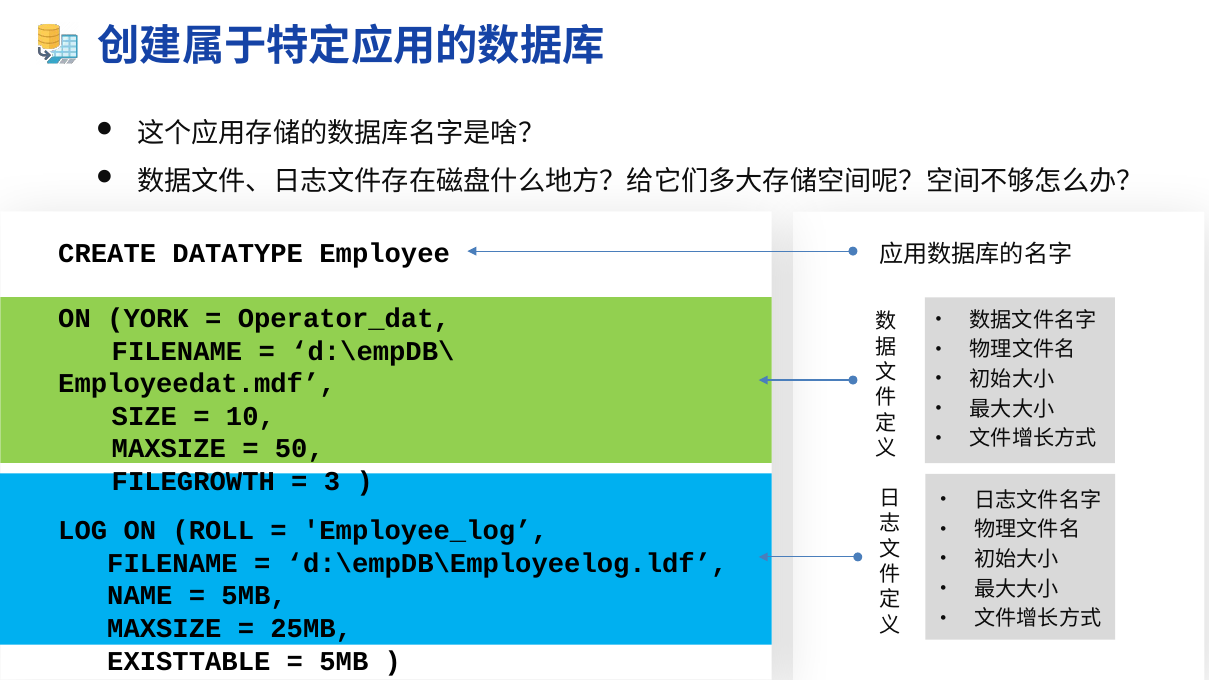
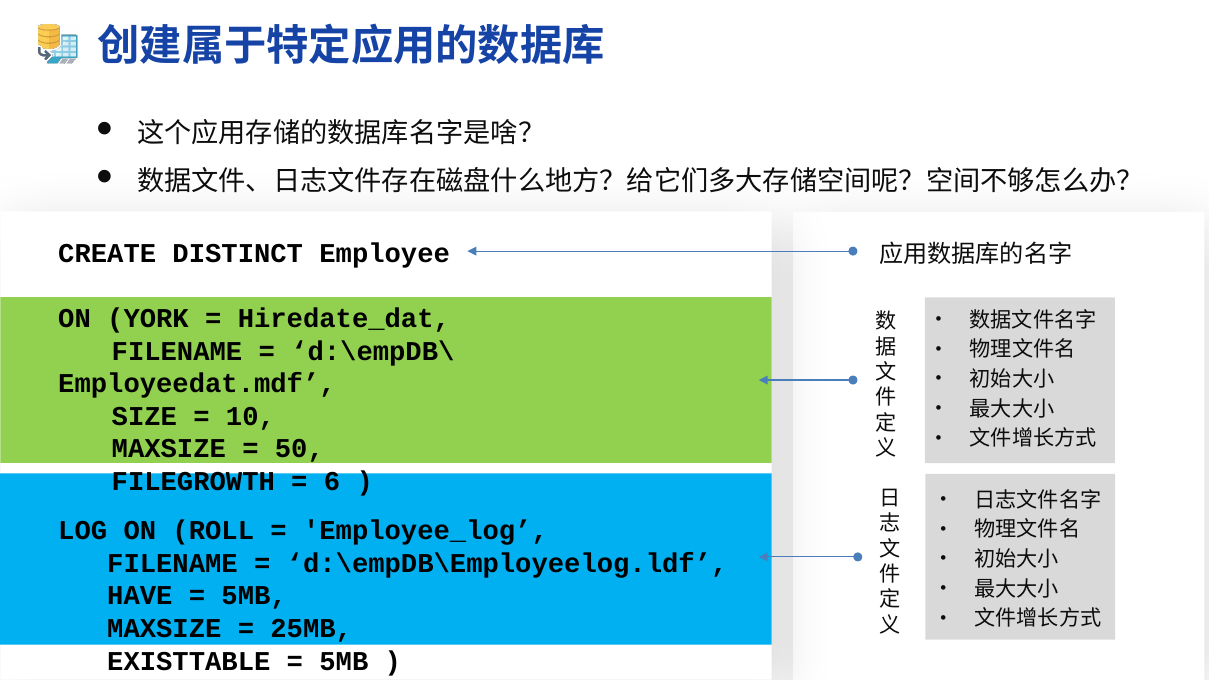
DATATYPE: DATATYPE -> DISTINCT (238, 253)
Operator_dat: Operator_dat -> Hiredate_dat (344, 318)
3: 3 -> 6 (332, 482)
NAME: NAME -> HAVE (140, 596)
